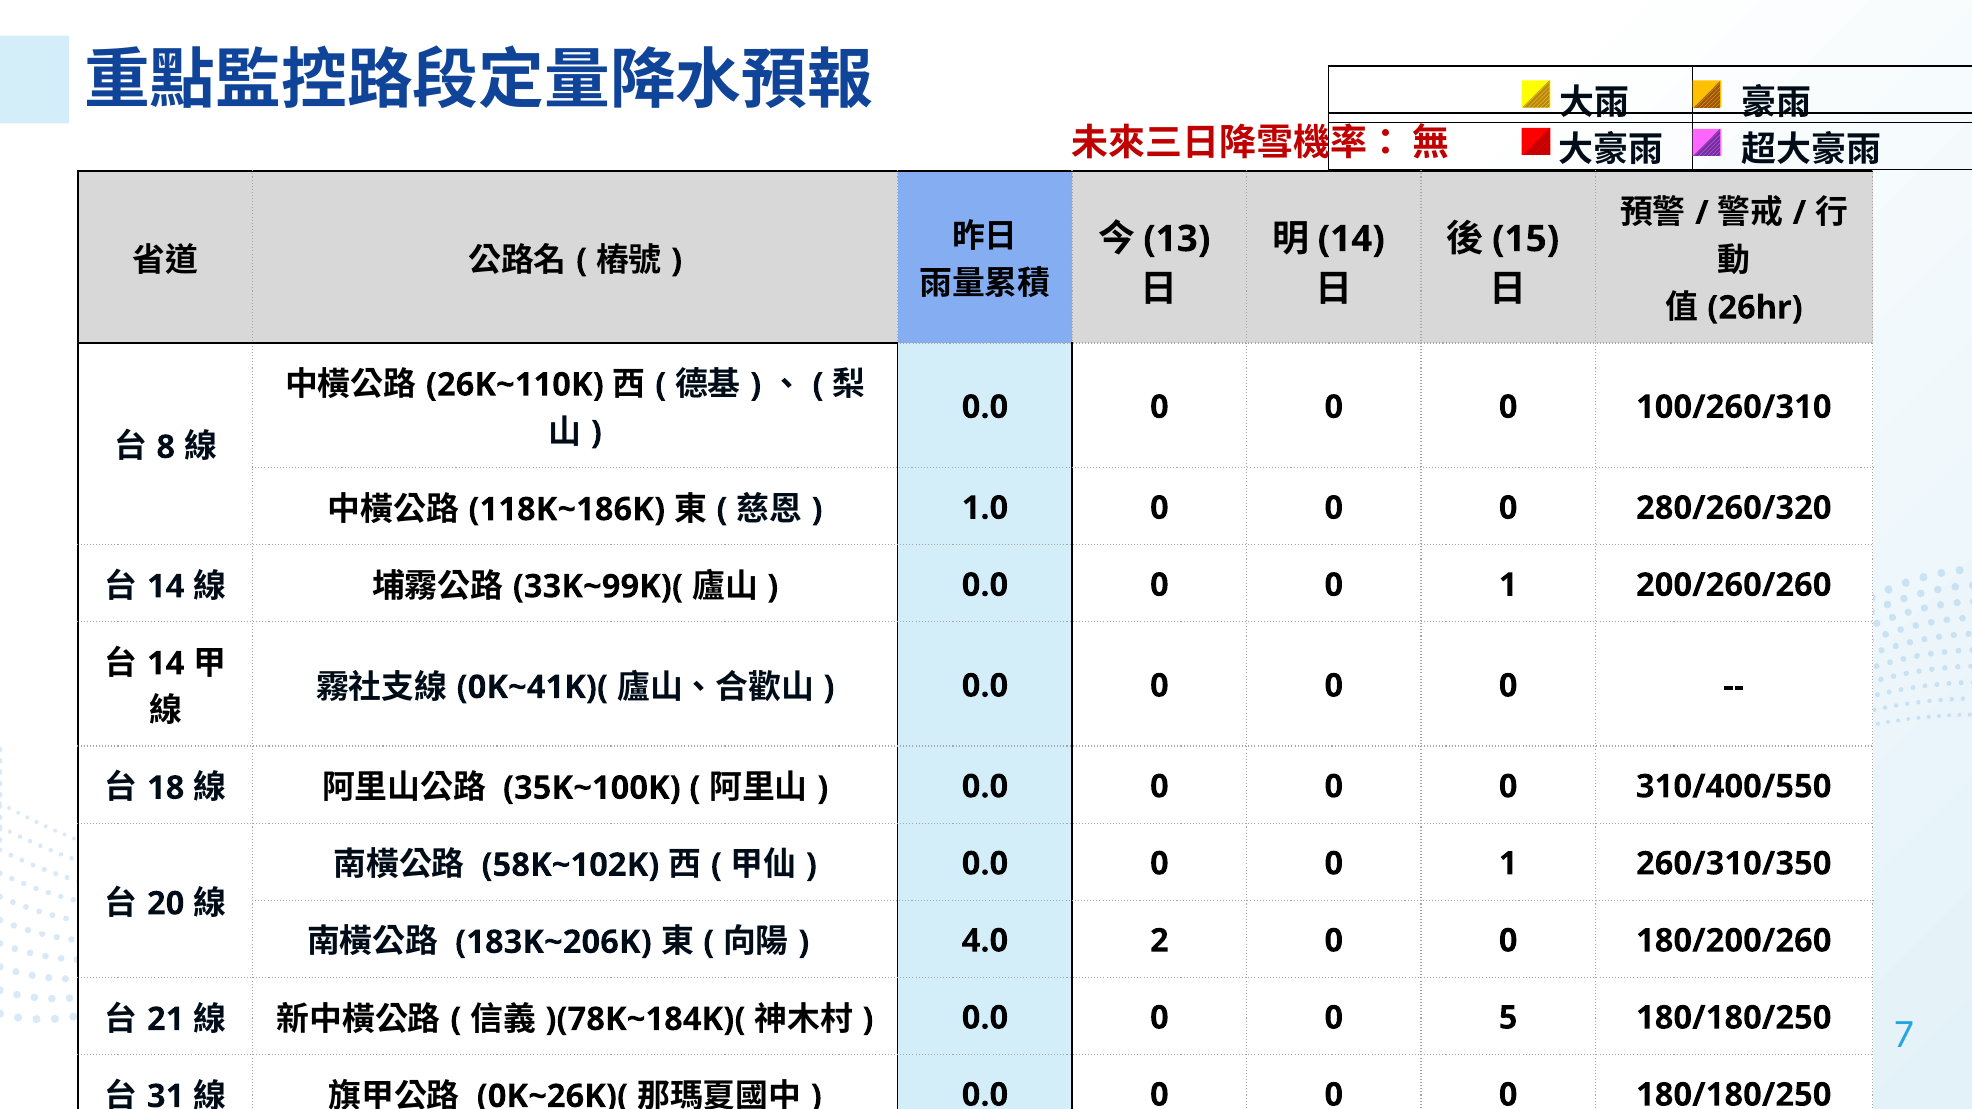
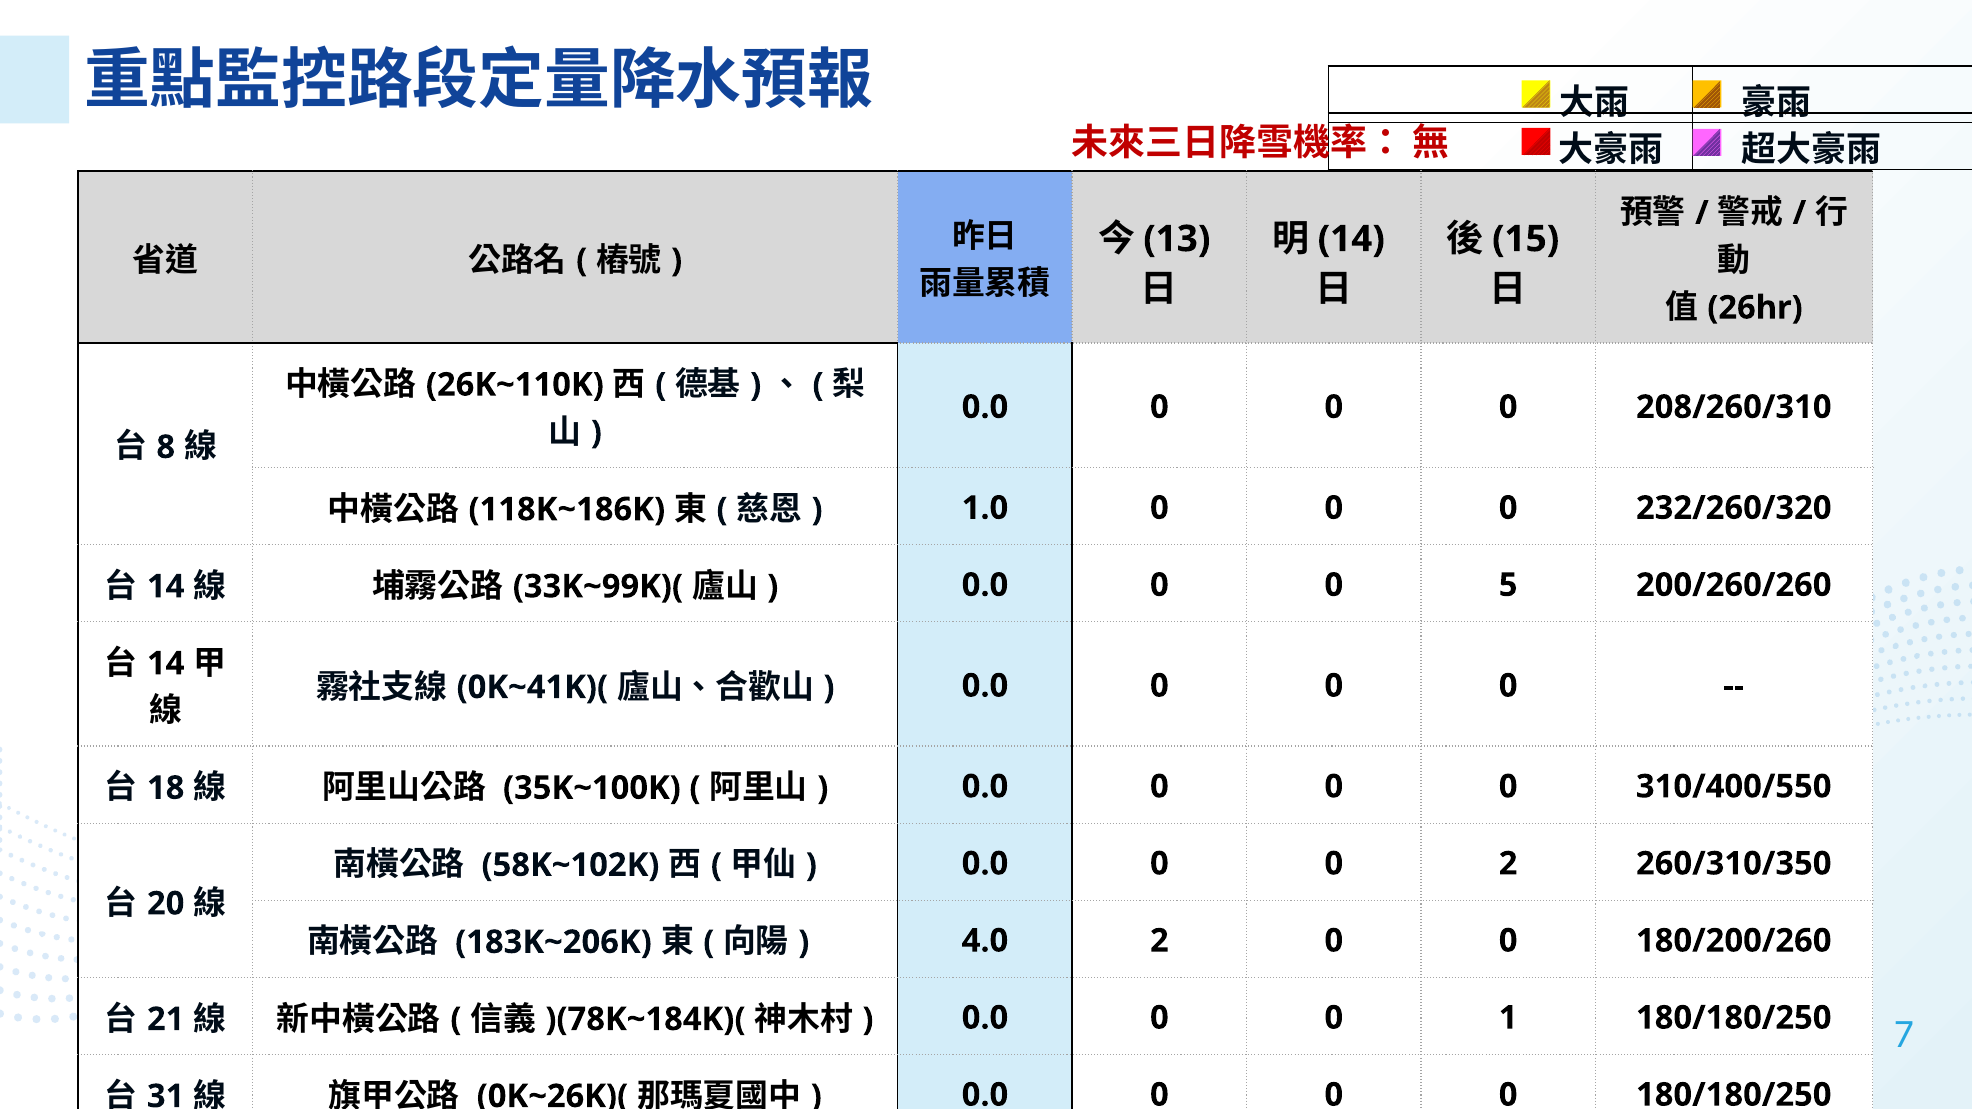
100/260/310: 100/260/310 -> 208/260/310 (1734, 407)
280/260/320: 280/260/320 -> 232/260/320 (1734, 508)
1: 1 -> 5 (1508, 585)
1: 1 -> 2 (1508, 864)
5: 5 -> 1 (1508, 1018)
